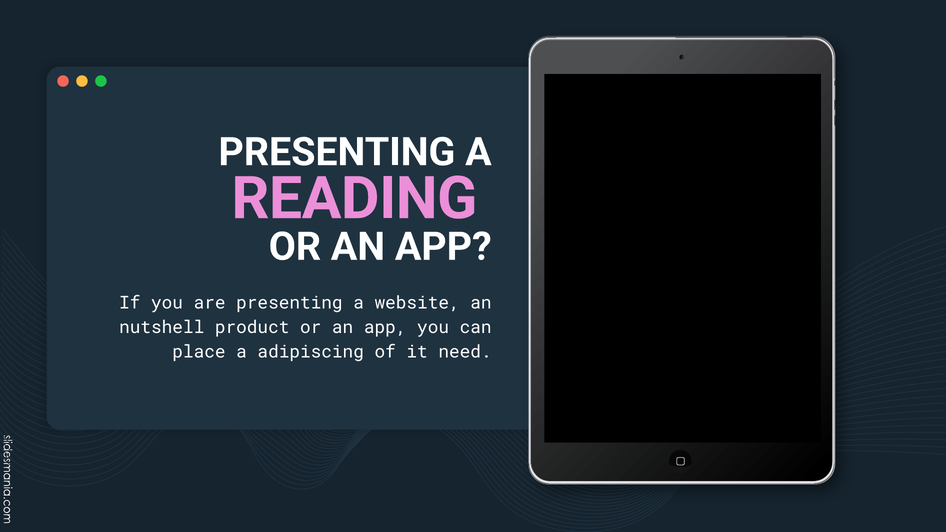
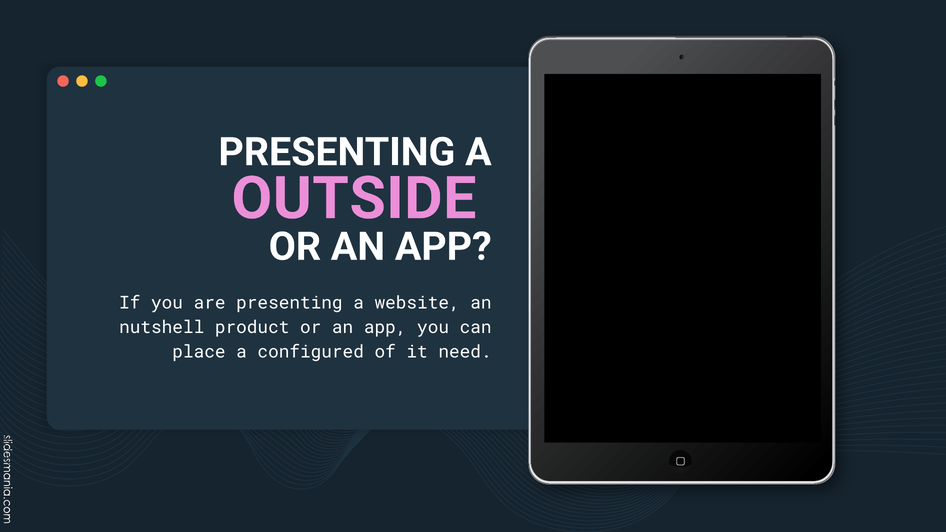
READING: READING -> OUTSIDE (354, 199)
adipiscing: adipiscing -> configured (311, 352)
